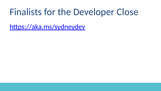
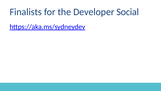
Close: Close -> Social (128, 12)
